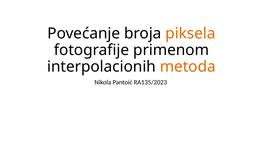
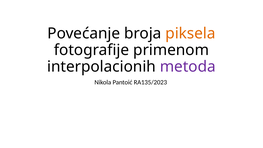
metoda colour: orange -> purple (188, 67)
